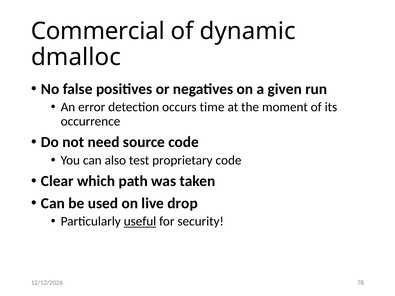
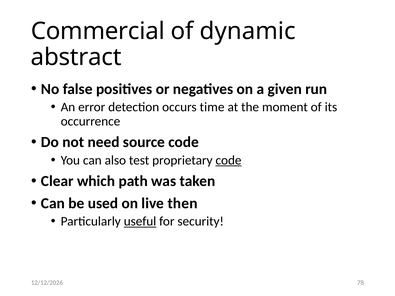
dmalloc: dmalloc -> abstract (76, 57)
code underline: none -> present (228, 160)
drop: drop -> then (183, 203)
